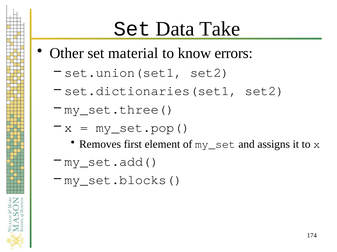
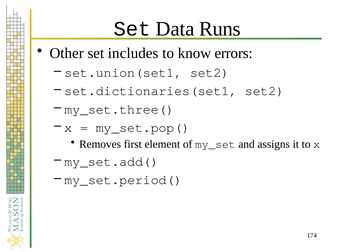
Take: Take -> Runs (220, 29)
material: material -> includes (133, 53)
my_set.blocks(: my_set.blocks( -> my_set.period( (123, 180)
